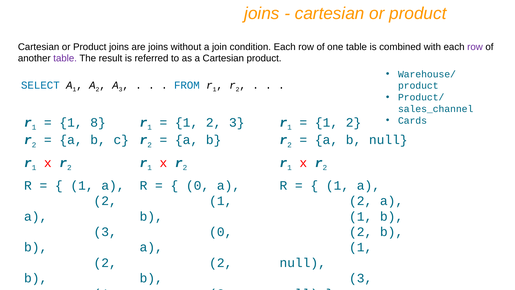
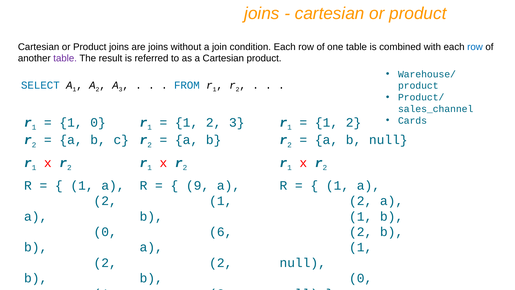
row colour: purple -> blue (475, 47)
1 8: 8 -> 0 (98, 122)
0: 0 -> 9 (198, 185)
3: 3 -> 0 (105, 232)
0: 0 -> 6 (221, 232)
3: 3 -> 0 (361, 278)
